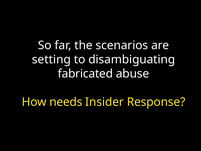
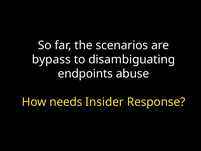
setting: setting -> bypass (51, 59)
fabricated: fabricated -> endpoints (85, 74)
